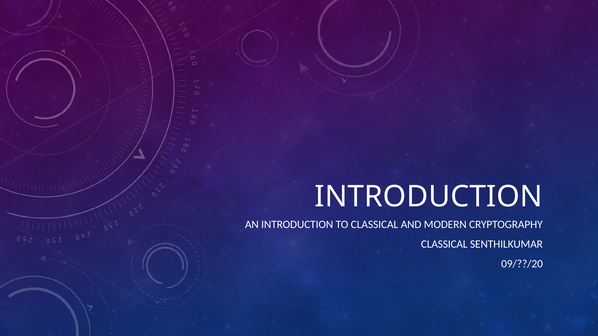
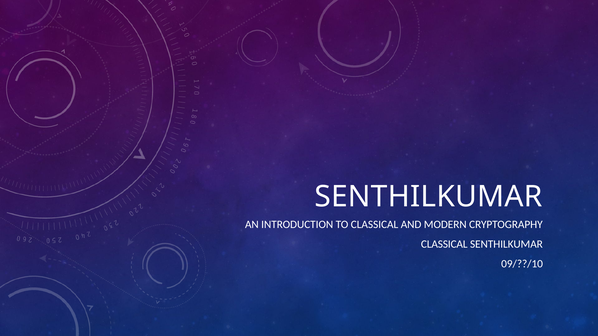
INTRODUCTION: INTRODUCTION -> SENTHILKUMAR (428, 197)
09/??/20: 09/??/20 -> 09/??/10 (522, 264)
